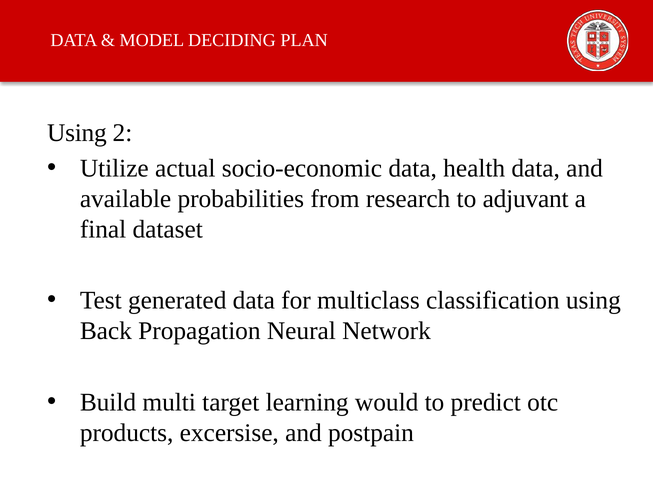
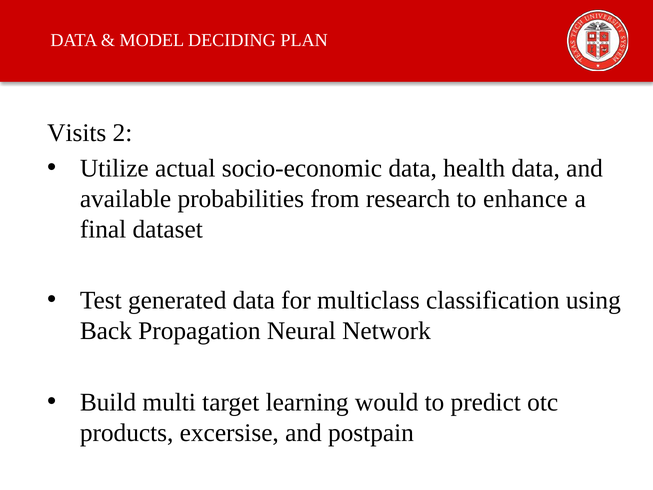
Using: Using -> Visits (77, 133)
adjuvant: adjuvant -> enhance (525, 199)
